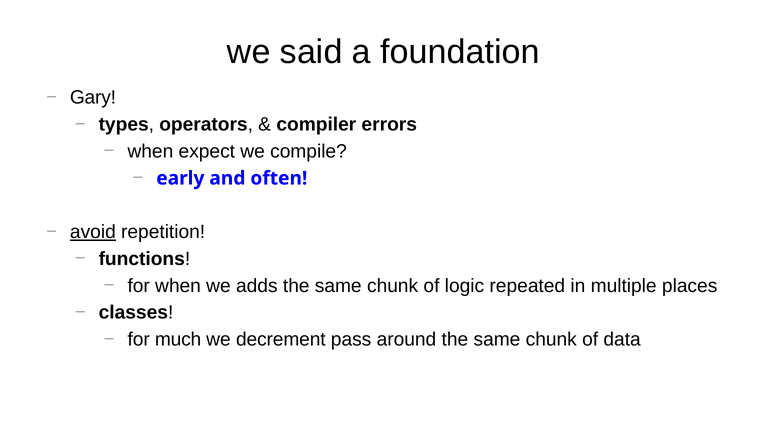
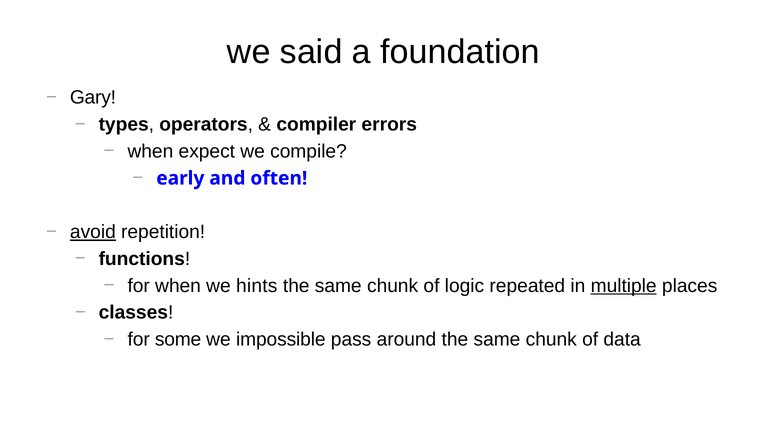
adds: adds -> hints (257, 285)
multiple underline: none -> present (624, 285)
much: much -> some (178, 339)
decrement: decrement -> impossible (281, 339)
